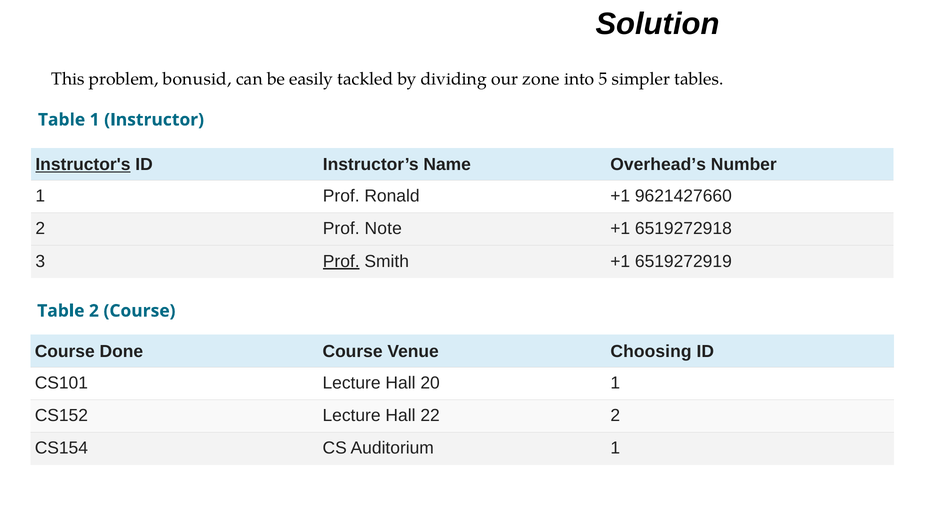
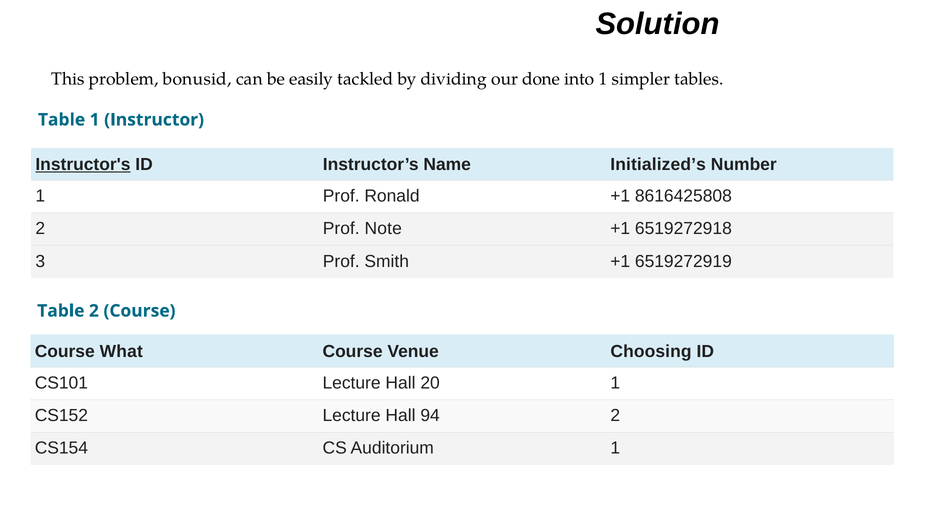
zone: zone -> done (541, 79)
into 5: 5 -> 1 (603, 79)
Overhead’s: Overhead’s -> Initialized’s (658, 164)
9621427660: 9621427660 -> 8616425808 (683, 196)
Prof underline: present -> none (341, 261)
Done: Done -> What (121, 351)
22: 22 -> 94 (430, 416)
